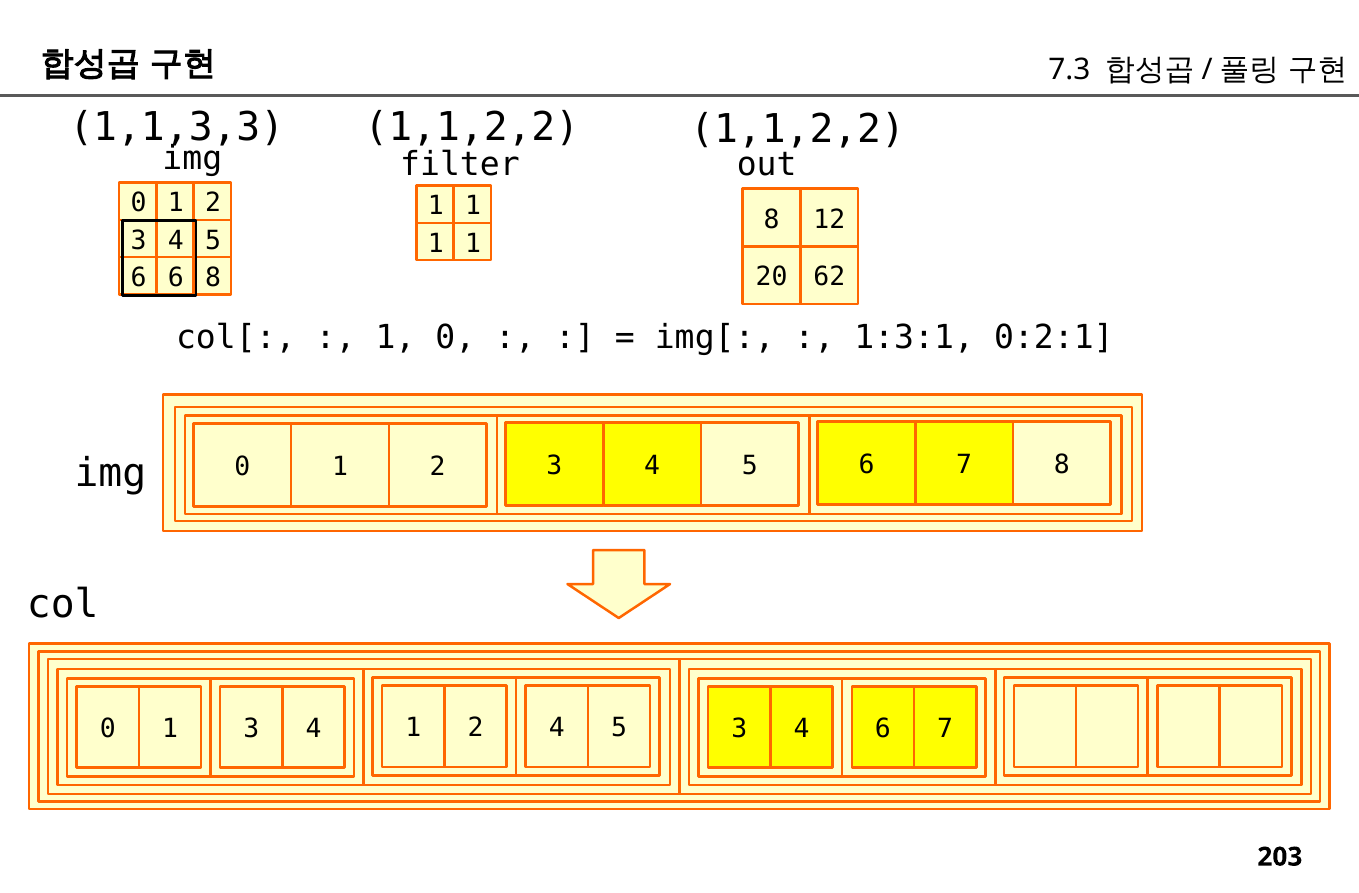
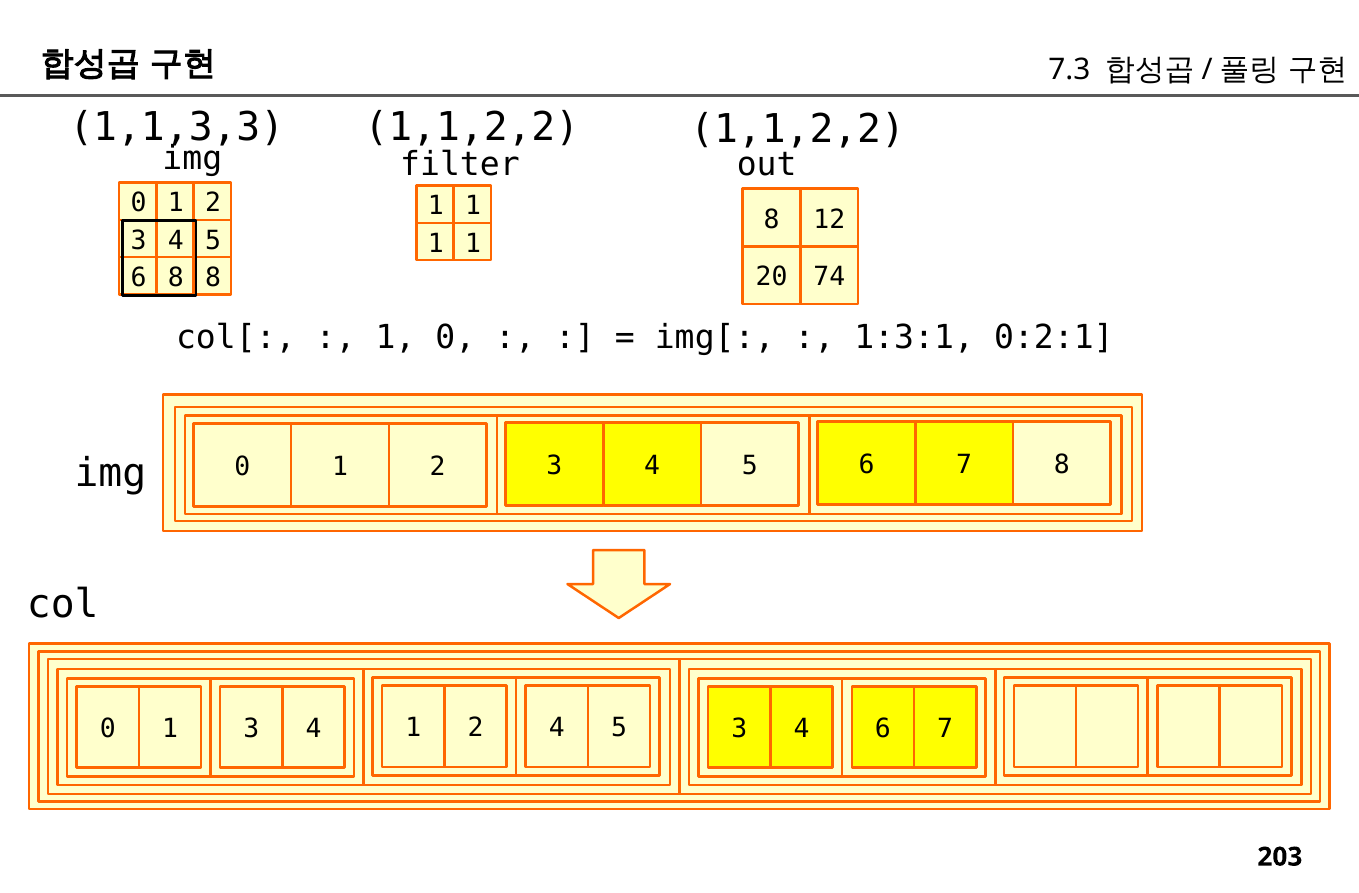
62: 62 -> 74 (829, 277)
6 6: 6 -> 8 (176, 277)
